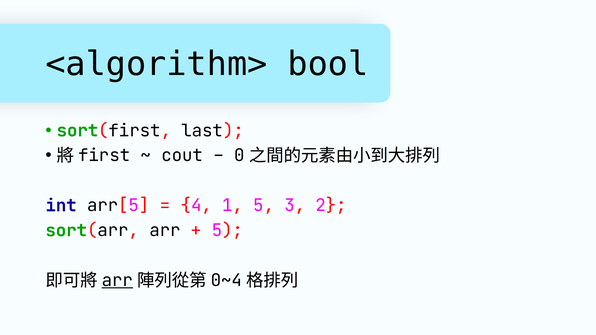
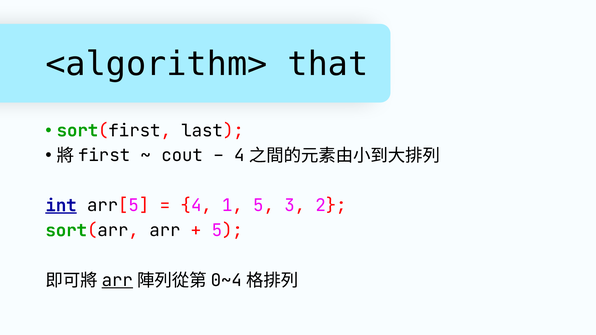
bool: bool -> that (328, 64)
0: 0 -> 4 (239, 156)
int underline: none -> present (61, 206)
